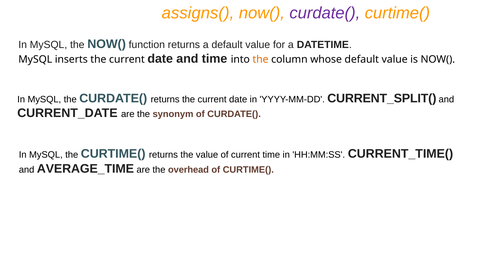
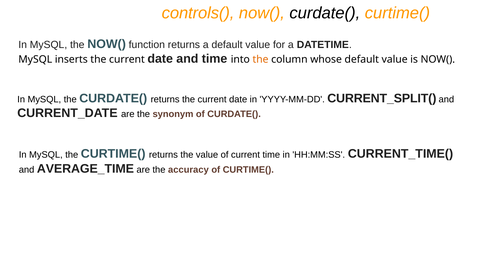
assigns(: assigns( -> controls( (198, 13)
curdate( colour: purple -> black (325, 13)
overhead: overhead -> accuracy (188, 170)
